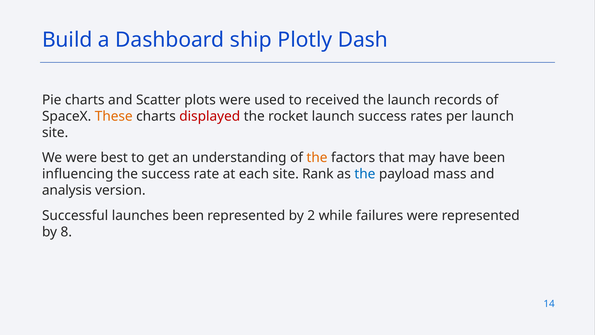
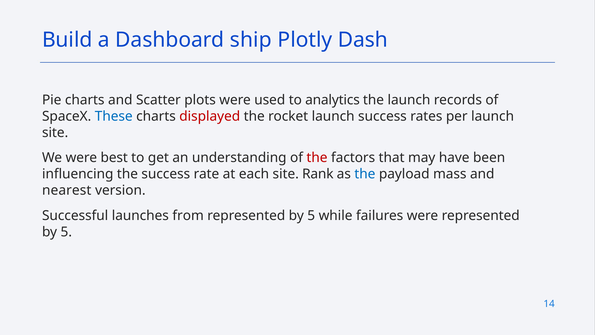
received: received -> analytics (332, 100)
These colour: orange -> blue (114, 116)
the colour: orange -> red (317, 158)
analysis: analysis -> nearest (67, 190)
launches been: been -> from (188, 215)
2: 2 -> 5 (311, 215)
8: 8 -> 5 (66, 232)
